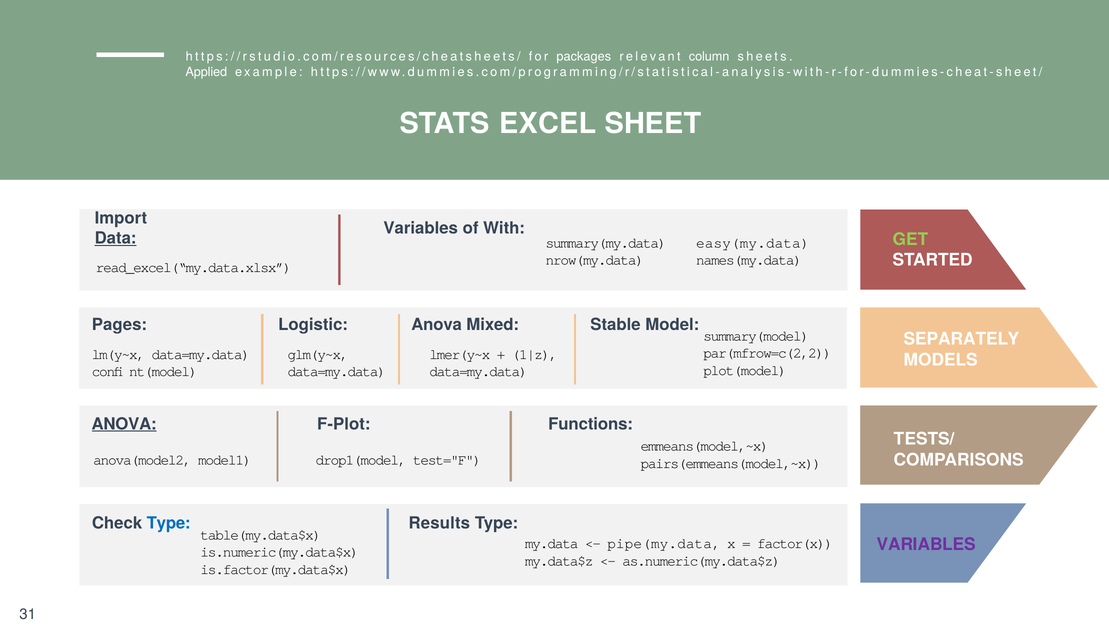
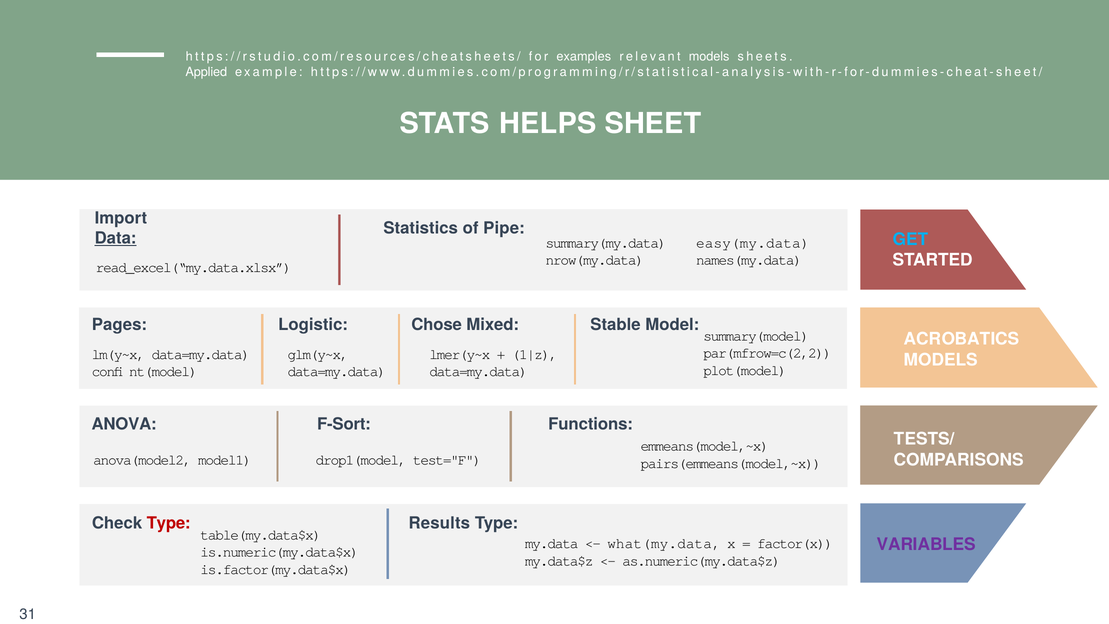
packages: packages -> examples (584, 57)
relevant column: column -> models (709, 57)
EXCEL: EXCEL -> HELPS (548, 123)
Variables: Variables -> Statistics (421, 228)
With: With -> Pipe (504, 228)
GET colour: light green -> light blue (911, 240)
Anova: Anova -> Chose (437, 325)
SEPARATELY: SEPARATELY -> ACROBATICS (962, 339)
ANOVA underline: present -> none (124, 424)
F-Plot: F-Plot -> F-Sort (344, 424)
Type colour: blue -> red (169, 523)
pipe(my.data: pipe(my.data -> what(my.data (664, 544)
